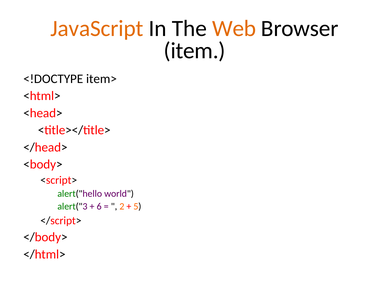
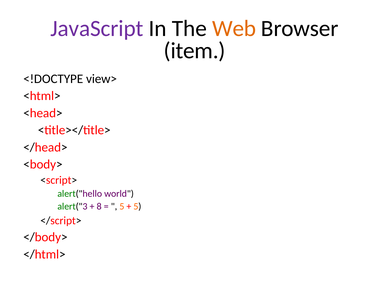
JavaScript colour: orange -> purple (97, 28)
item>: item> -> view> (101, 79)
6: 6 -> 8 (99, 206)
2: 2 -> 5 (122, 206)
